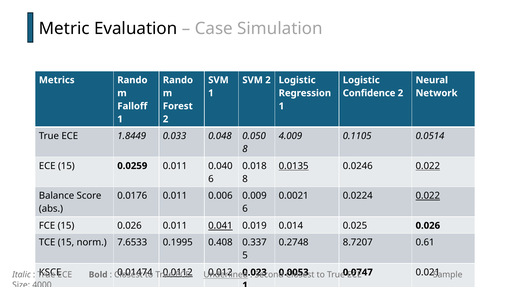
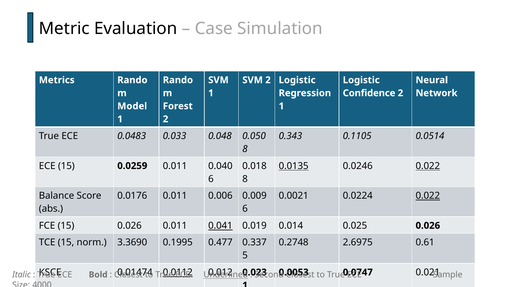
Falloff: Falloff -> Model (132, 106)
1.8449: 1.8449 -> 0.0483 (132, 136)
4.009: 4.009 -> 0.343 (290, 136)
7.6533: 7.6533 -> 3.3690 (132, 242)
0.408: 0.408 -> 0.477 (220, 242)
8.7207: 8.7207 -> 2.6975 (358, 242)
